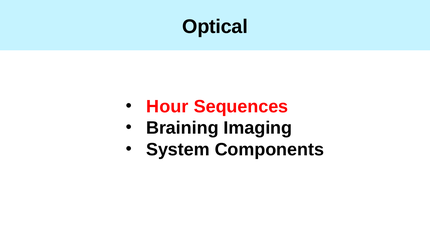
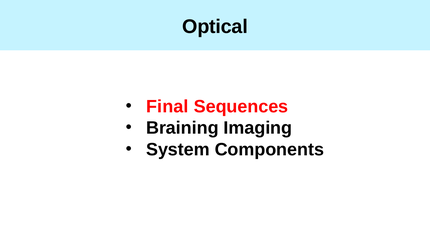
Hour: Hour -> Final (167, 106)
